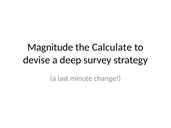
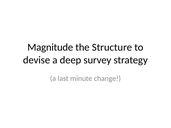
Calculate: Calculate -> Structure (112, 47)
